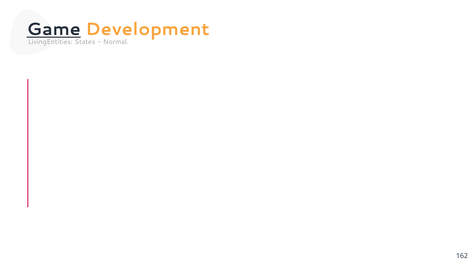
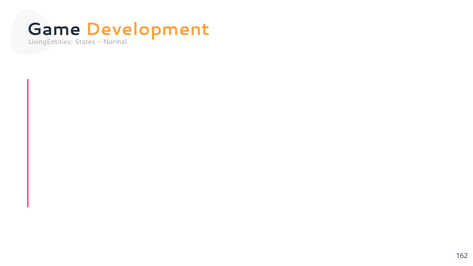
Game underline: present -> none (54, 29)
